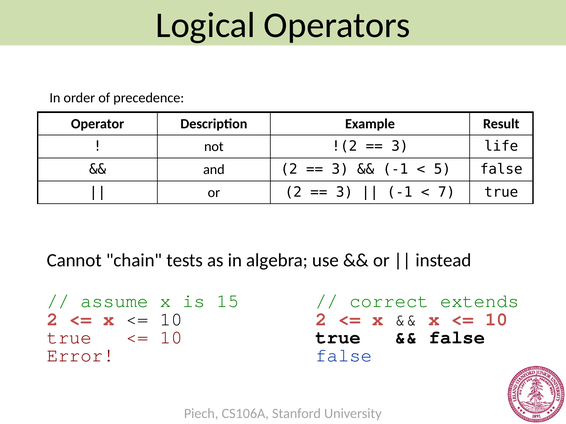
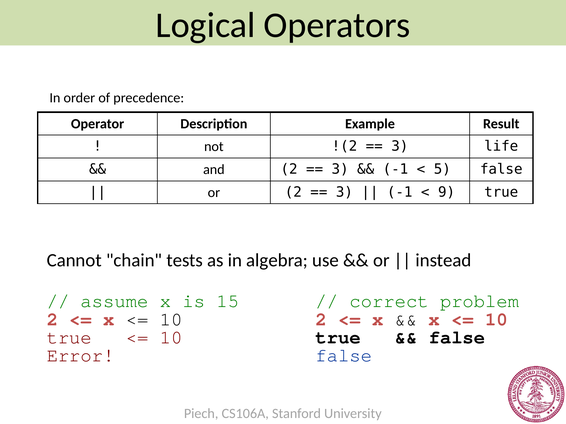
7: 7 -> 9 (447, 192)
extends: extends -> problem (480, 301)
